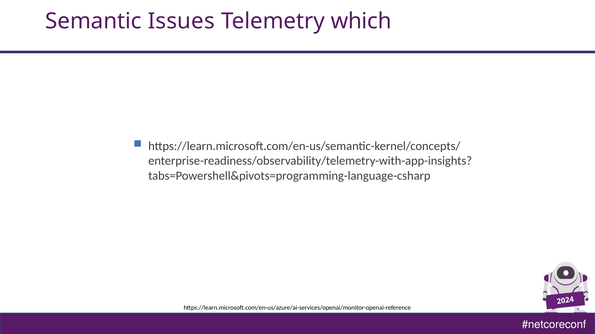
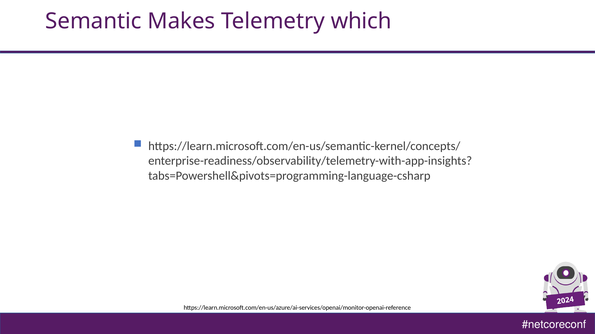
Issues: Issues -> Makes (181, 21)
